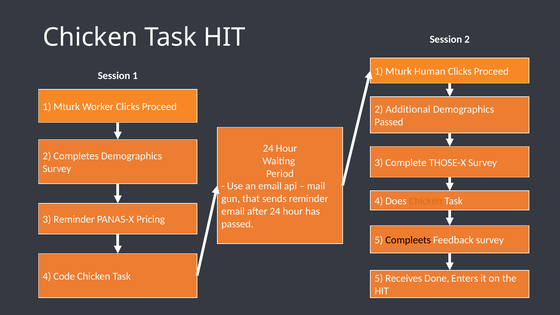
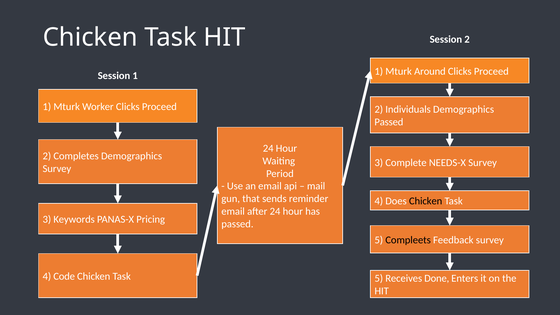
Human: Human -> Around (430, 71)
Additional: Additional -> Individuals (408, 109)
THOSE-X: THOSE-X -> NEEDS-X (447, 163)
Chicken colour: orange -> black (426, 201)
3 Reminder: Reminder -> Keywords (74, 219)
